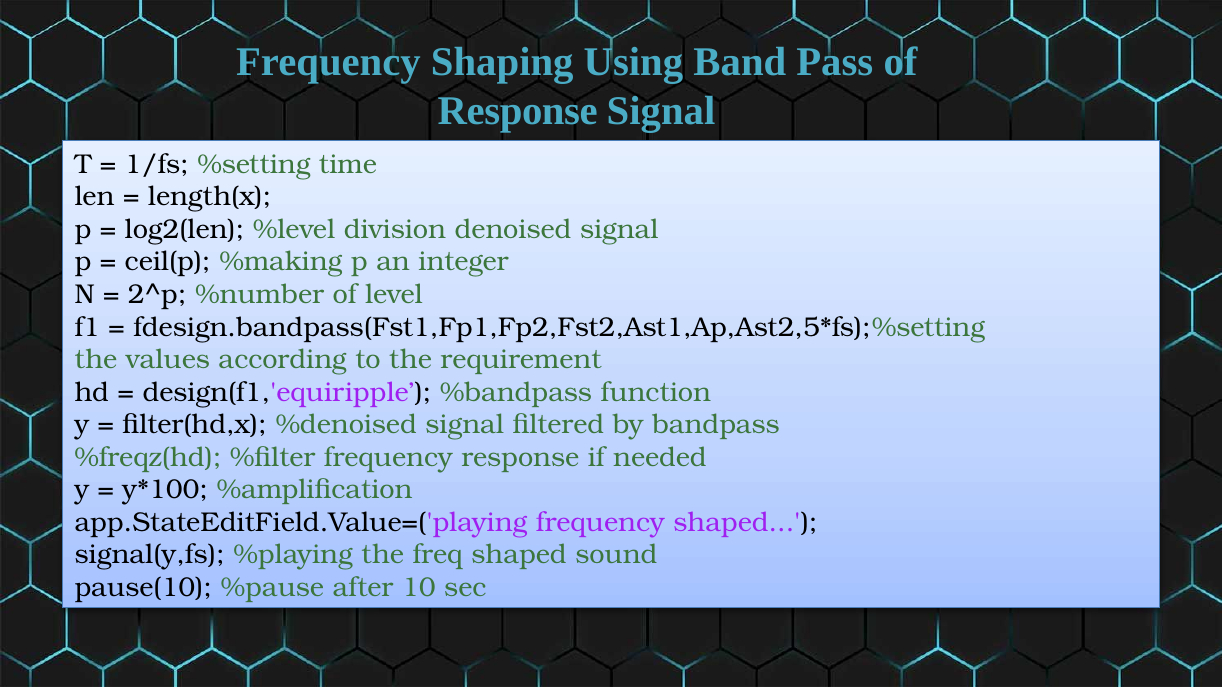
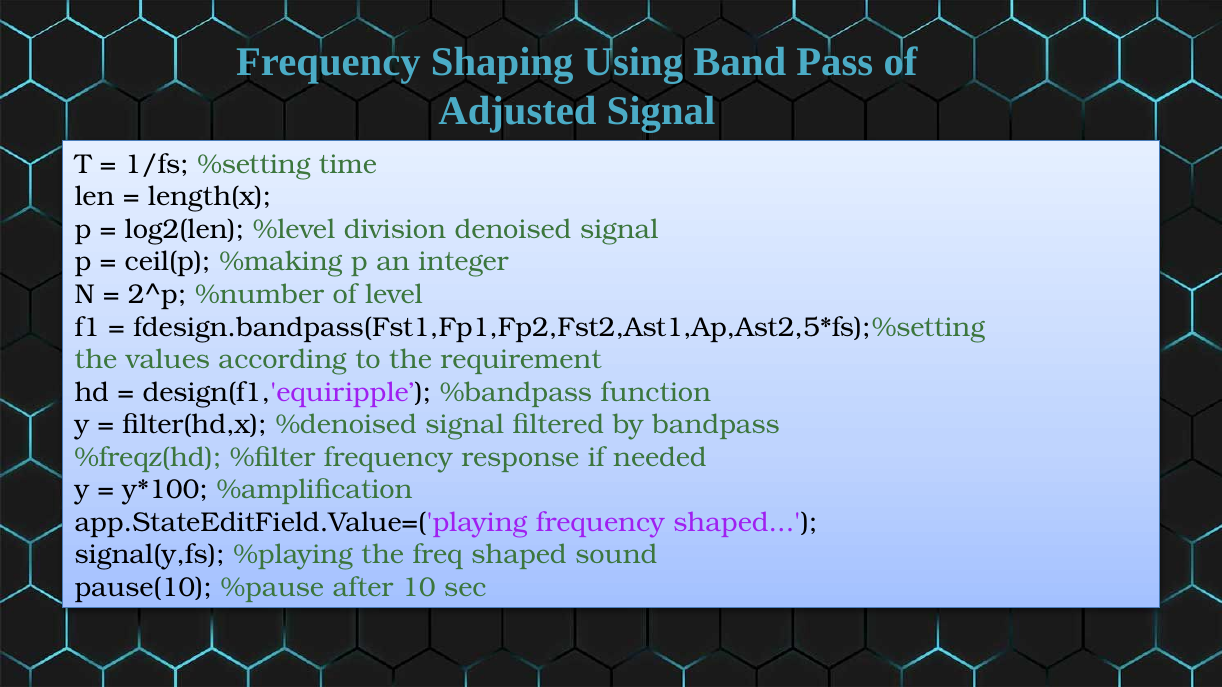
Response: Response -> Adjusted (518, 111)
